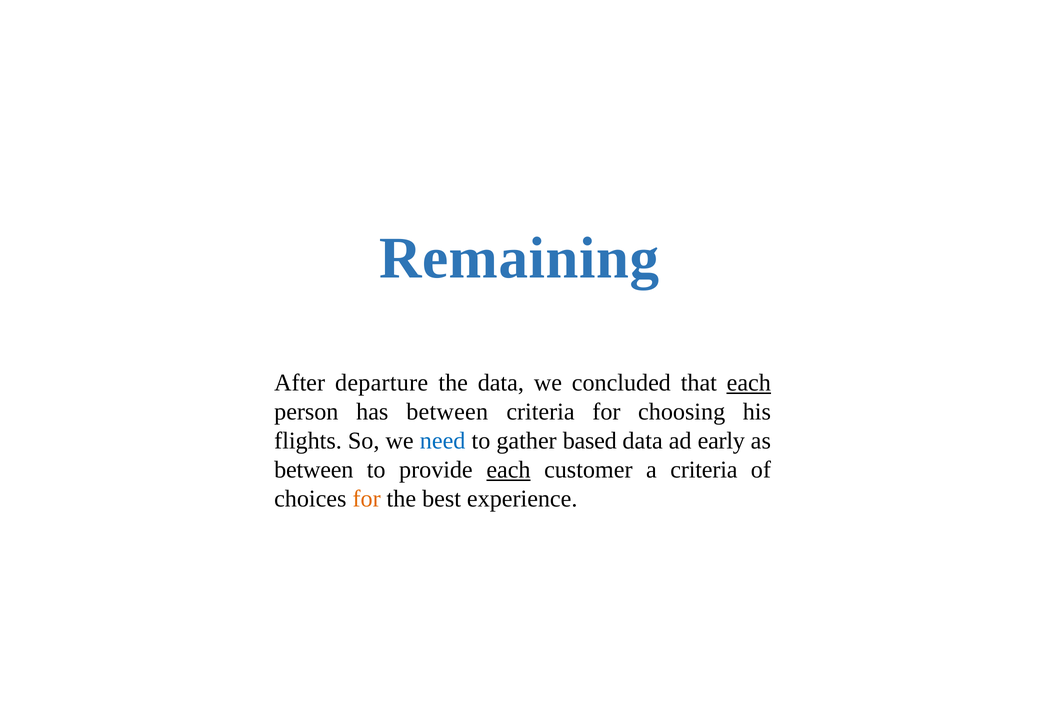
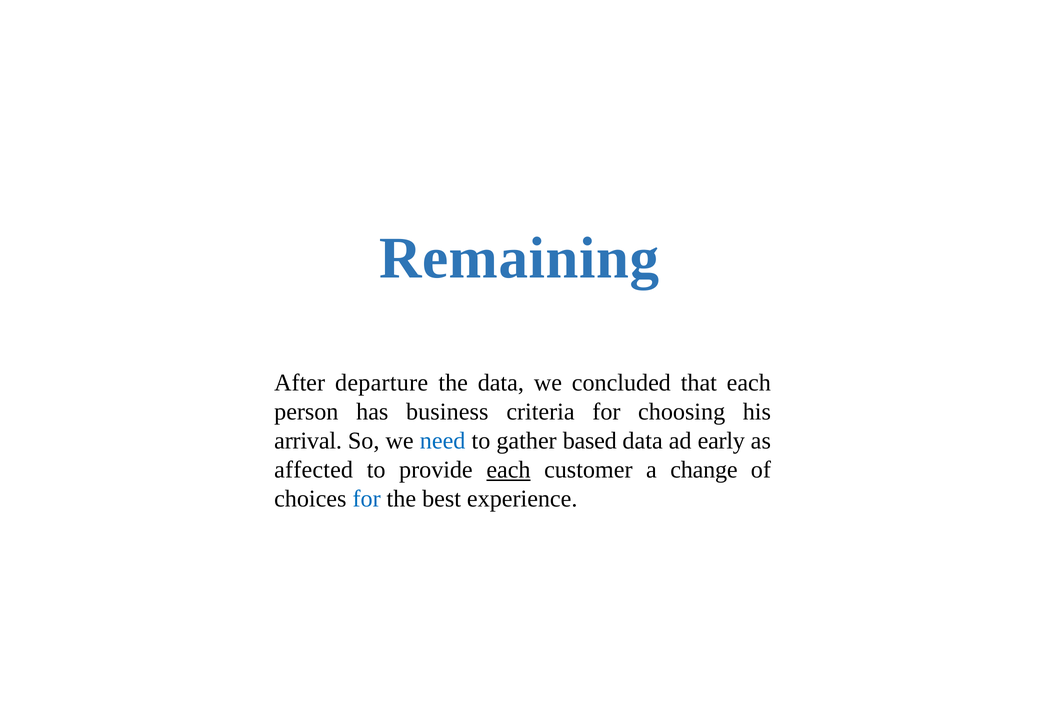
each underline: present -> none (749, 383)
has between: between -> business (447, 412)
flights: flights -> arrival (308, 441)
between: between -> affected (314, 470)
a criteria: criteria -> change (704, 470)
for colour: orange -> blue (367, 499)
